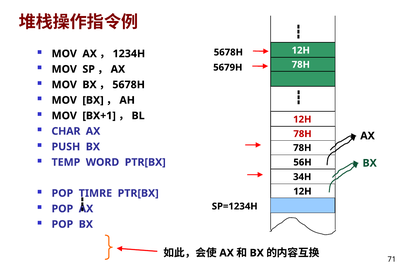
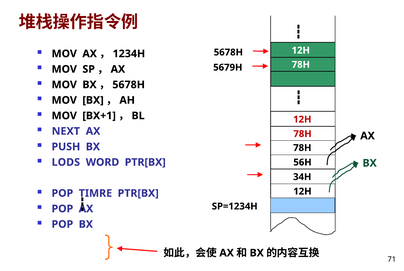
CHAR: CHAR -> NEXT (66, 131)
TEMP: TEMP -> LODS (66, 162)
